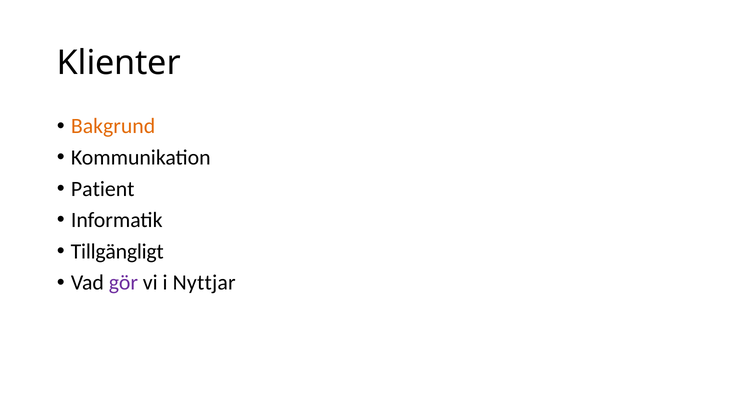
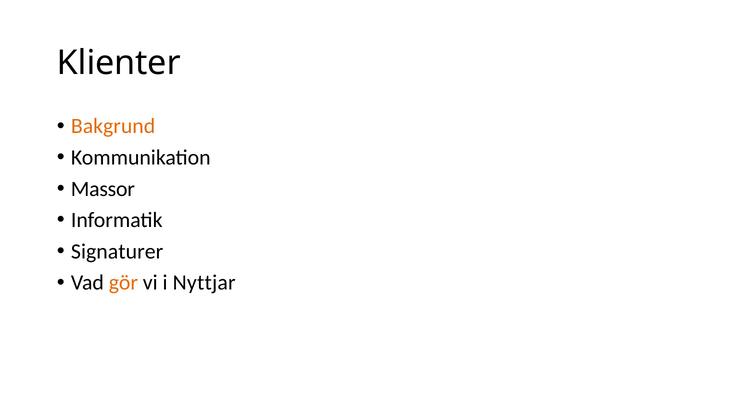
Patient: Patient -> Massor (103, 189)
Tillgängligt: Tillgängligt -> Signaturer (117, 252)
gör colour: purple -> orange (123, 283)
